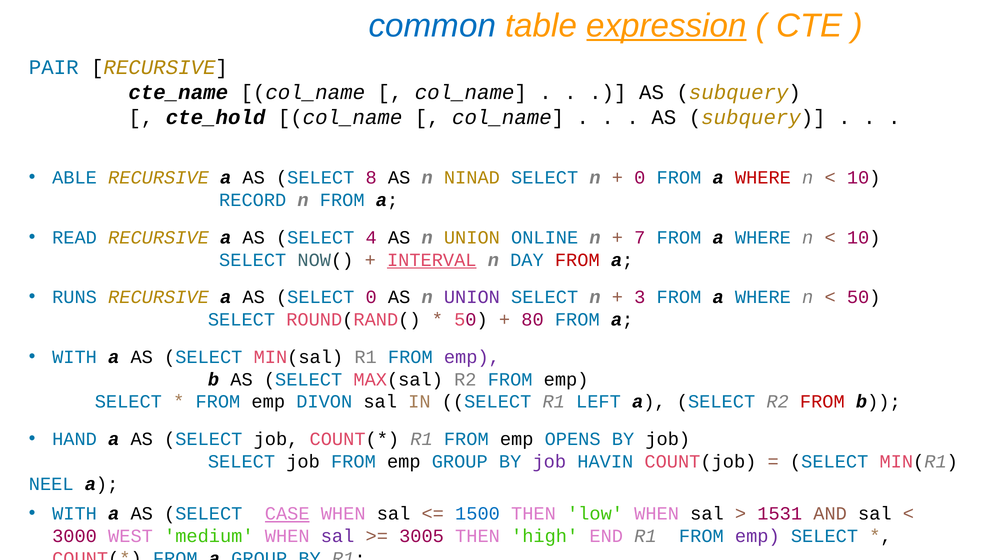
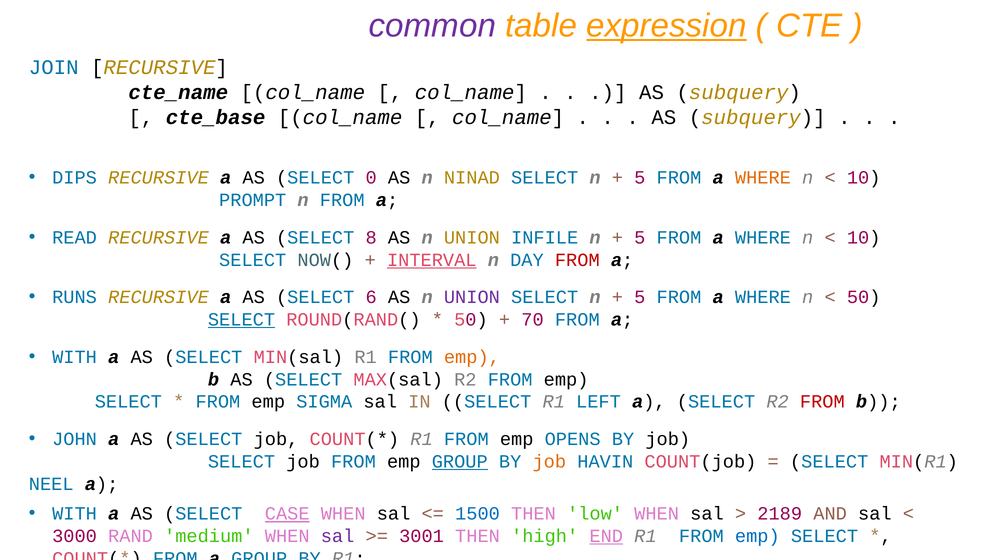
common colour: blue -> purple (432, 26)
PAIR: PAIR -> JOIN (54, 68)
cte_hold: cte_hold -> cte_base (216, 117)
ABLE: ABLE -> DIPS (75, 178)
8: 8 -> 0 (371, 178)
0: 0 -> 5 (640, 178)
WHERE colour: red -> orange (763, 178)
RECORD: RECORD -> PROMPT (253, 200)
4: 4 -> 8 (371, 237)
ONLINE: ONLINE -> INFILE (545, 237)
7: 7 -> 5 (640, 237)
SELECT 0: 0 -> 6 (371, 297)
3: 3 -> 5 (640, 297)
SELECT underline: none -> present (242, 319)
80: 80 -> 70 (533, 319)
emp colour: purple -> orange (472, 357)
DIVON: DIVON -> SIGMA (324, 402)
HAND: HAND -> JOHN (75, 439)
GROUP underline: none -> present (460, 461)
job colour: purple -> orange (549, 461)
1531: 1531 -> 2189 (780, 513)
WEST: WEST -> RAND (131, 536)
3005: 3005 -> 3001 (422, 536)
END underline: none -> present (606, 536)
emp colour: purple -> blue (757, 536)
